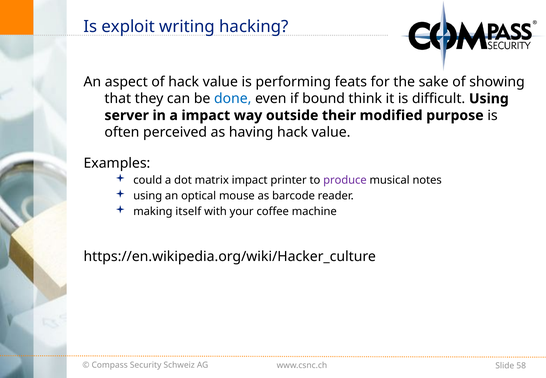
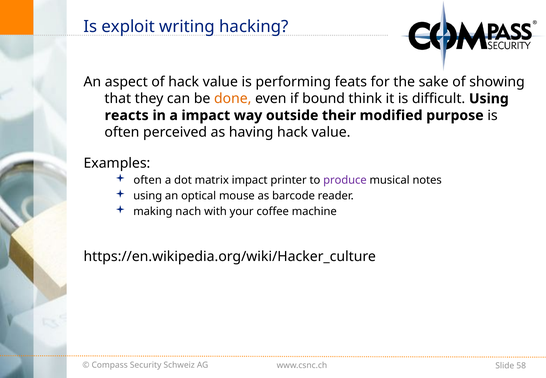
done colour: blue -> orange (233, 99)
server: server -> reacts (127, 115)
could: could -> often (148, 180)
itself: itself -> nach (188, 212)
